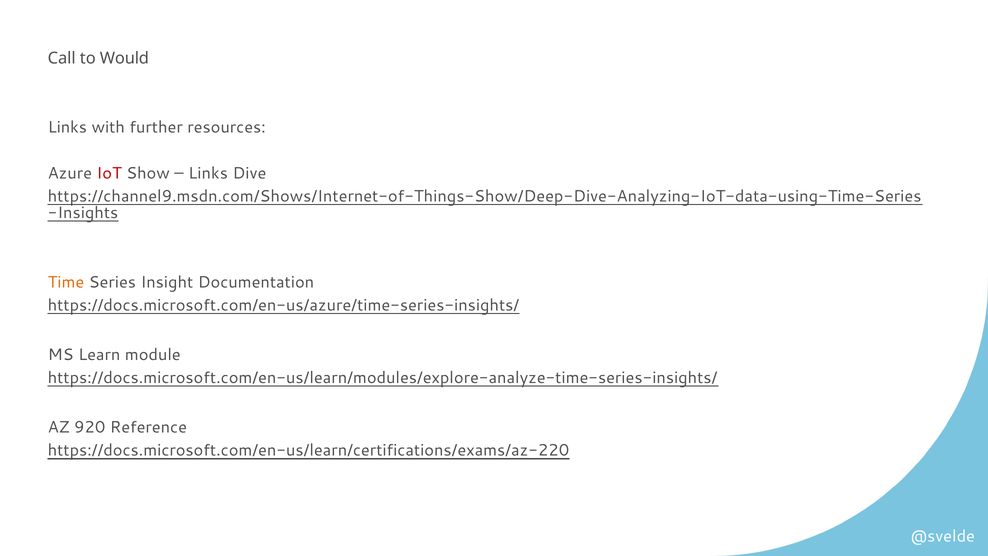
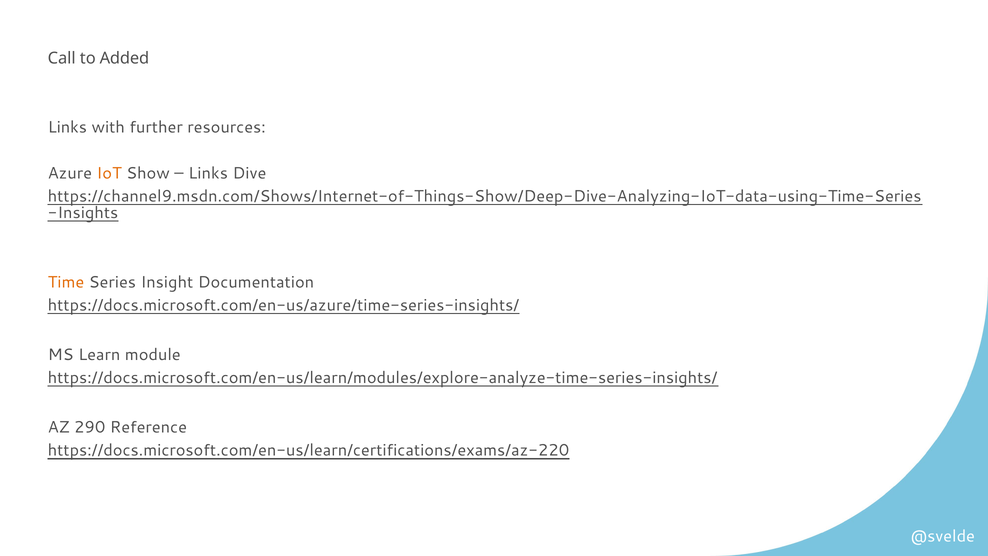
Would: Would -> Added (124, 58)
IoT colour: red -> orange (109, 173)
920: 920 -> 290 (90, 427)
